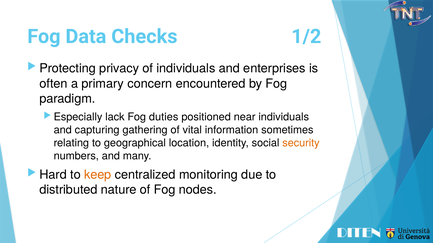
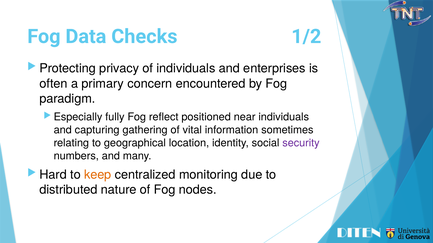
lack: lack -> fully (115, 117)
duties: duties -> reflect (164, 117)
security colour: orange -> purple (301, 143)
